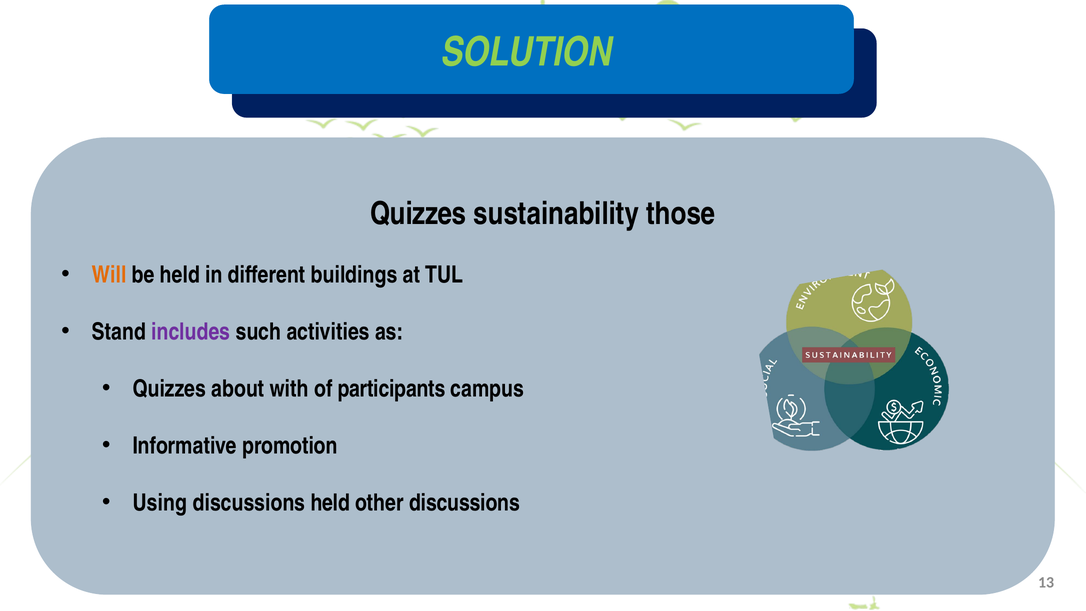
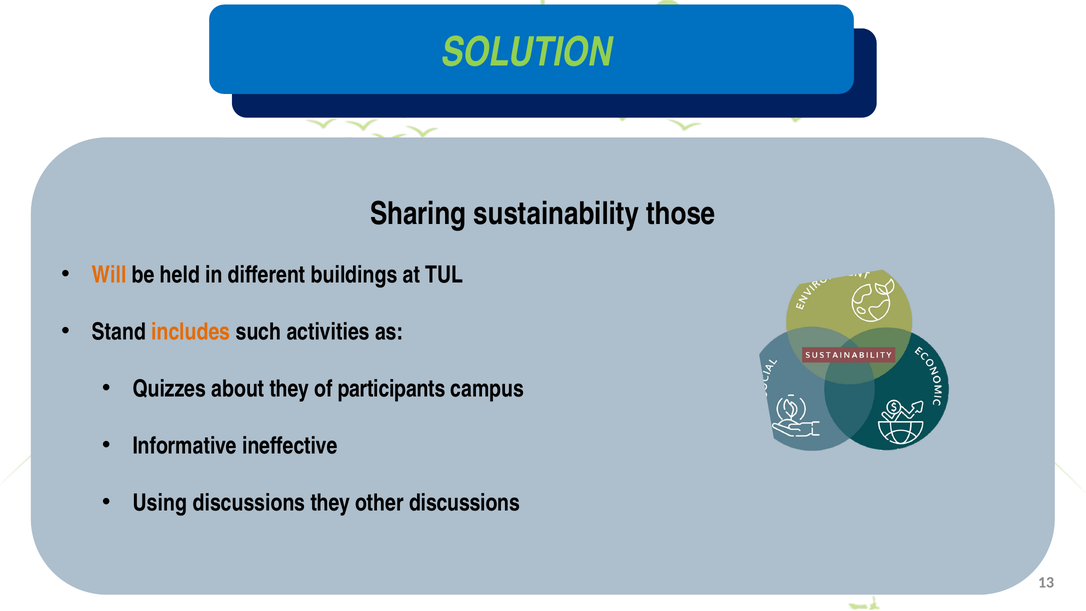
Quizzes: Quizzes -> Sharing (418, 213)
includes colour: purple -> orange (191, 332)
about with: with -> they (289, 389)
promotion: promotion -> ineffective (290, 446)
discussions held: held -> they (330, 503)
